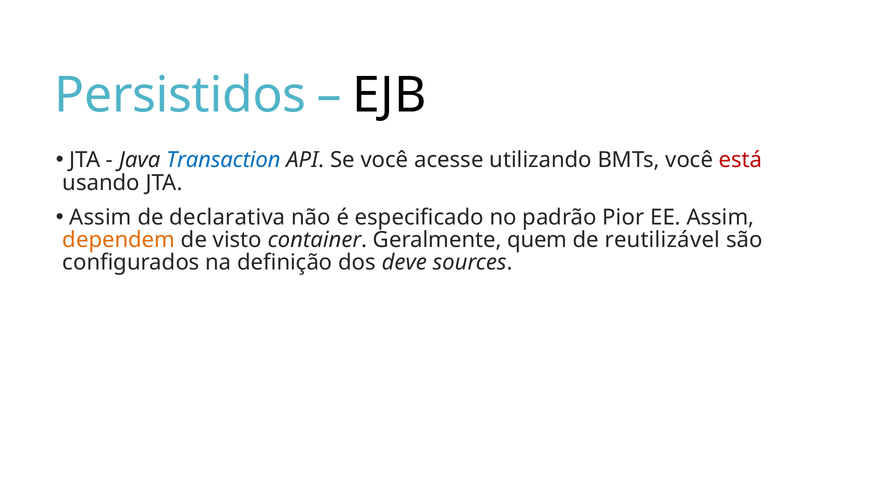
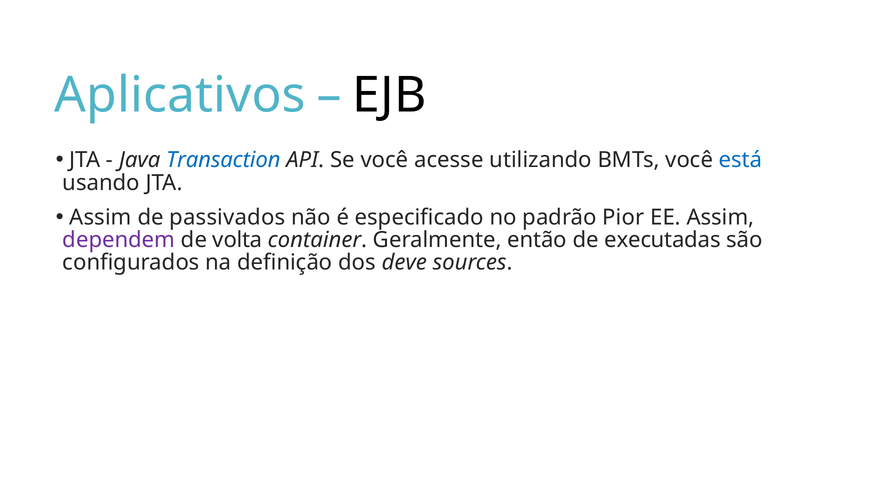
Persistidos: Persistidos -> Aplicativos (180, 95)
está colour: red -> blue (741, 160)
declarativa: declarativa -> passivados (227, 217)
dependem colour: orange -> purple (119, 240)
visto: visto -> volta (237, 240)
quem: quem -> então (537, 240)
reutilizável: reutilizável -> executadas (663, 240)
